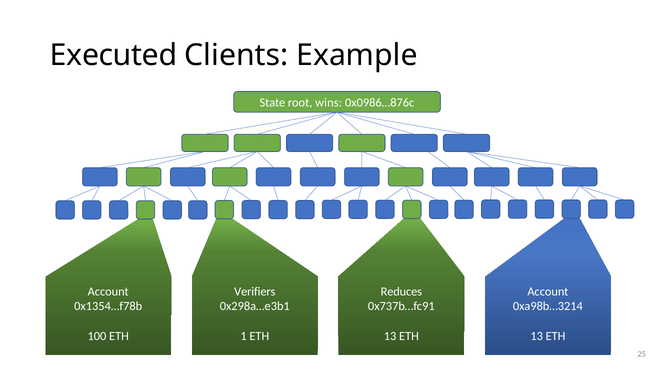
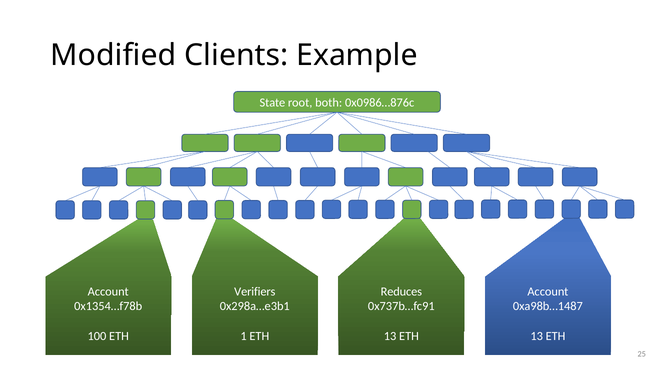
Executed: Executed -> Modified (113, 55)
wins: wins -> both (329, 103)
0xa98b…3214: 0xa98b…3214 -> 0xa98b…1487 (548, 307)
